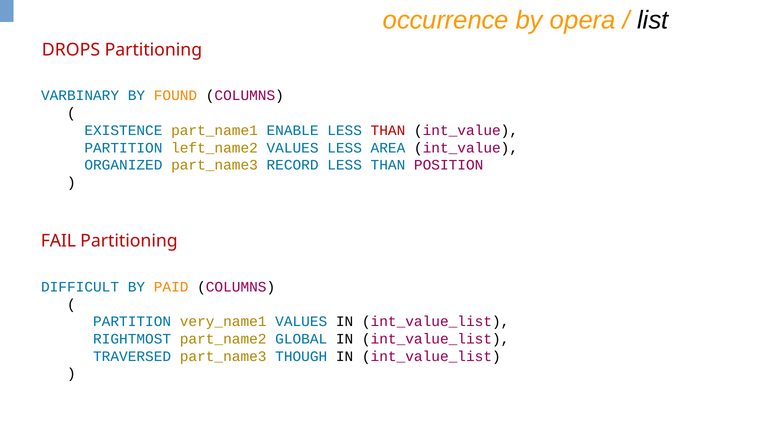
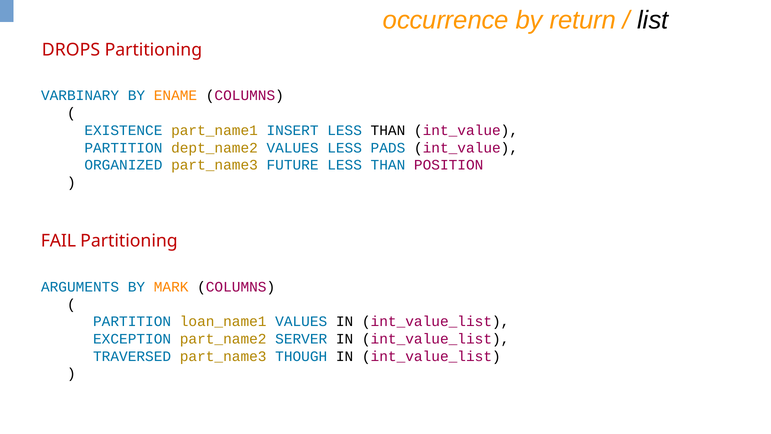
opera: opera -> return (583, 20)
FOUND: FOUND -> ENAME (175, 96)
ENABLE: ENABLE -> INSERT (293, 130)
THAN colour: red -> black (388, 130)
left_name2: left_name2 -> dept_name2 (214, 148)
AREA: AREA -> PADS (388, 148)
RECORD: RECORD -> FUTURE (293, 165)
DIFFICULT: DIFFICULT -> ARGUMENTS (80, 287)
PAID: PAID -> MARK (171, 287)
very_name1: very_name1 -> loan_name1 (223, 321)
RIGHTMOST: RIGHTMOST -> EXCEPTION (132, 339)
GLOBAL: GLOBAL -> SERVER (301, 339)
